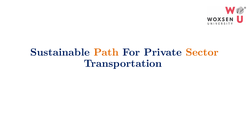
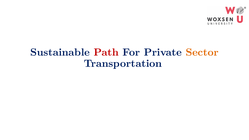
Path colour: orange -> red (106, 52)
